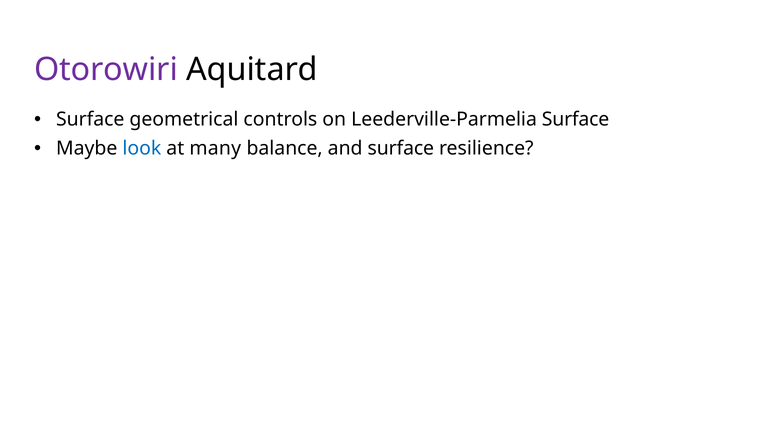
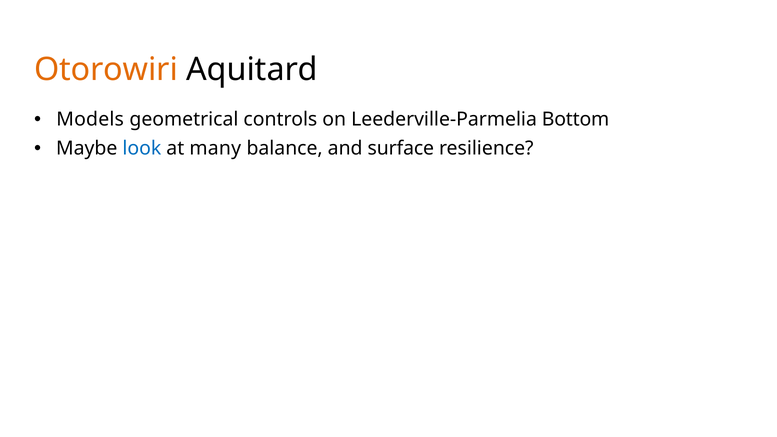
Otorowiri colour: purple -> orange (106, 70)
Surface: Surface -> Models (90, 119)
Leederville-Parmelia Surface: Surface -> Bottom (576, 119)
